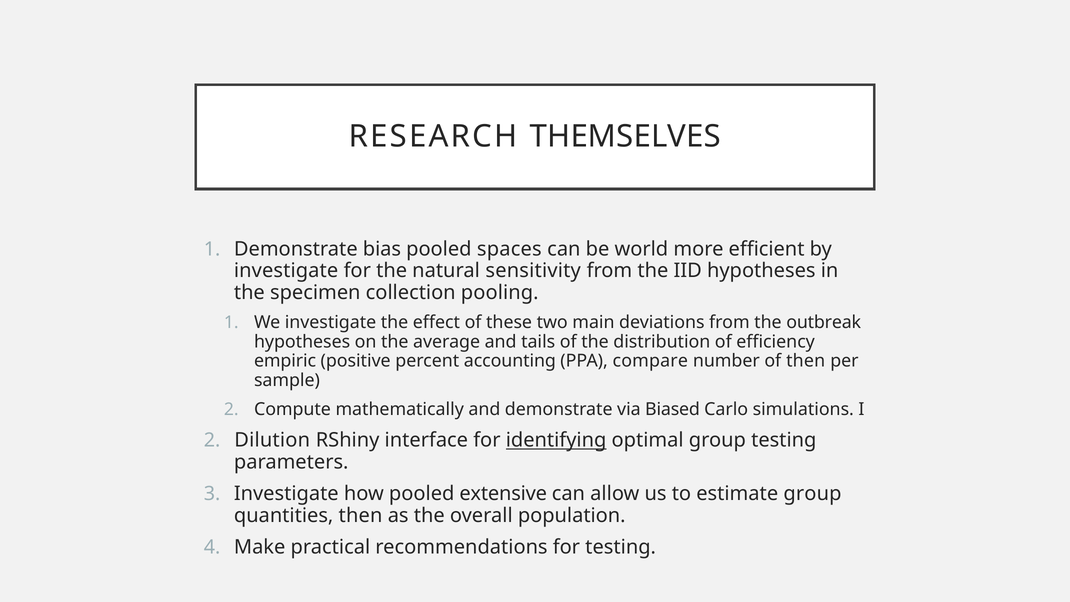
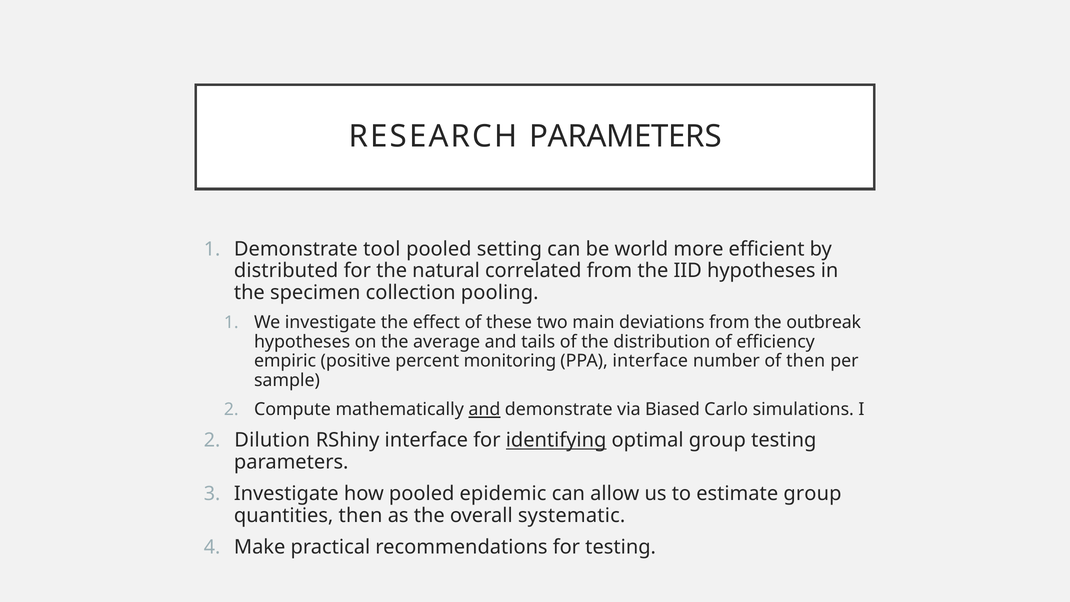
RESEARCH THEMSELVES: THEMSELVES -> PARAMETERS (626, 137)
bias: bias -> tool (382, 249)
spaces: spaces -> setting (509, 249)
investigate: investigate -> distributed (286, 271)
sensitivity: sensitivity -> correlated (533, 271)
accounting: accounting -> monitoring (510, 361)
PPA compare: compare -> interface (650, 361)
and underline: none -> present (484, 409)
extensive: extensive -> epidemic (503, 494)
population: population -> systematic (572, 515)
